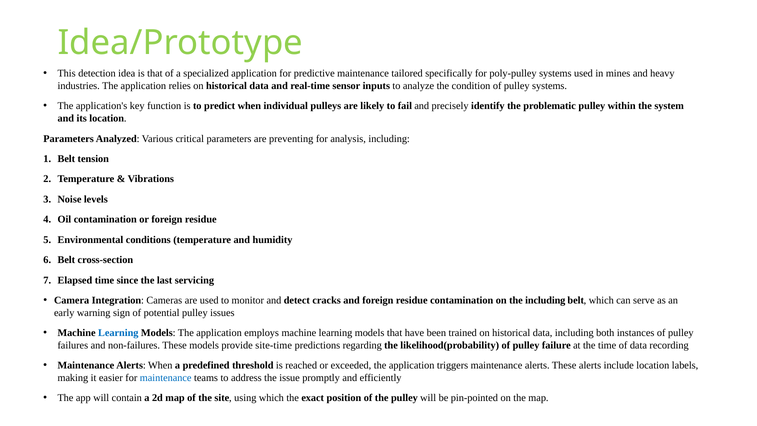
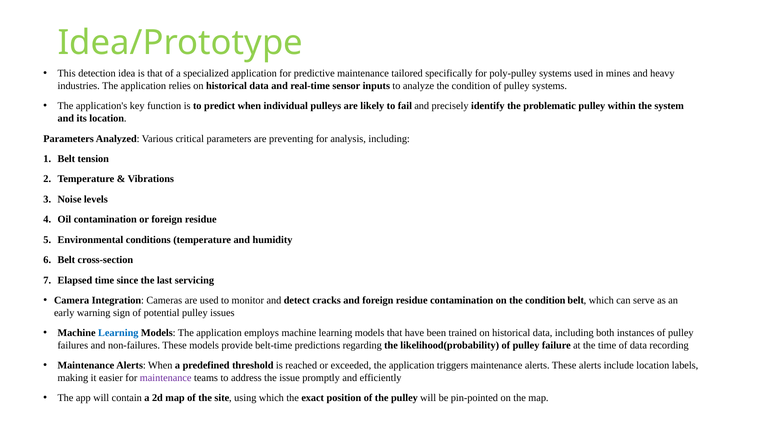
on the including: including -> condition (545, 300)
site-time: site-time -> belt-time (274, 345)
maintenance colour: blue -> purple (166, 378)
